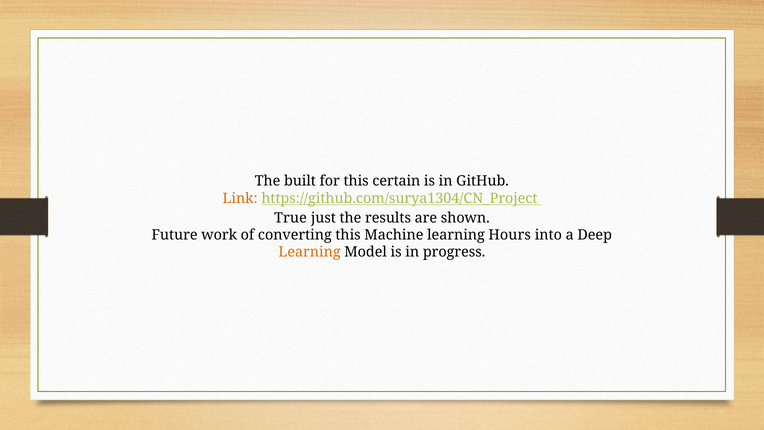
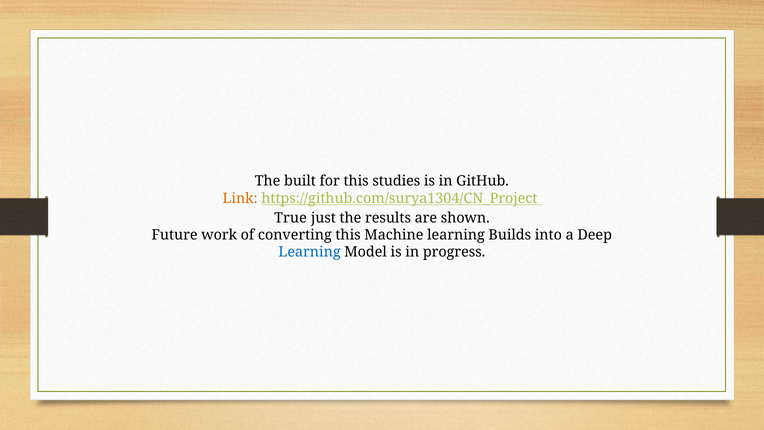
certain: certain -> studies (396, 181)
Hours: Hours -> Builds (510, 235)
Learning colour: orange -> blue (310, 252)
